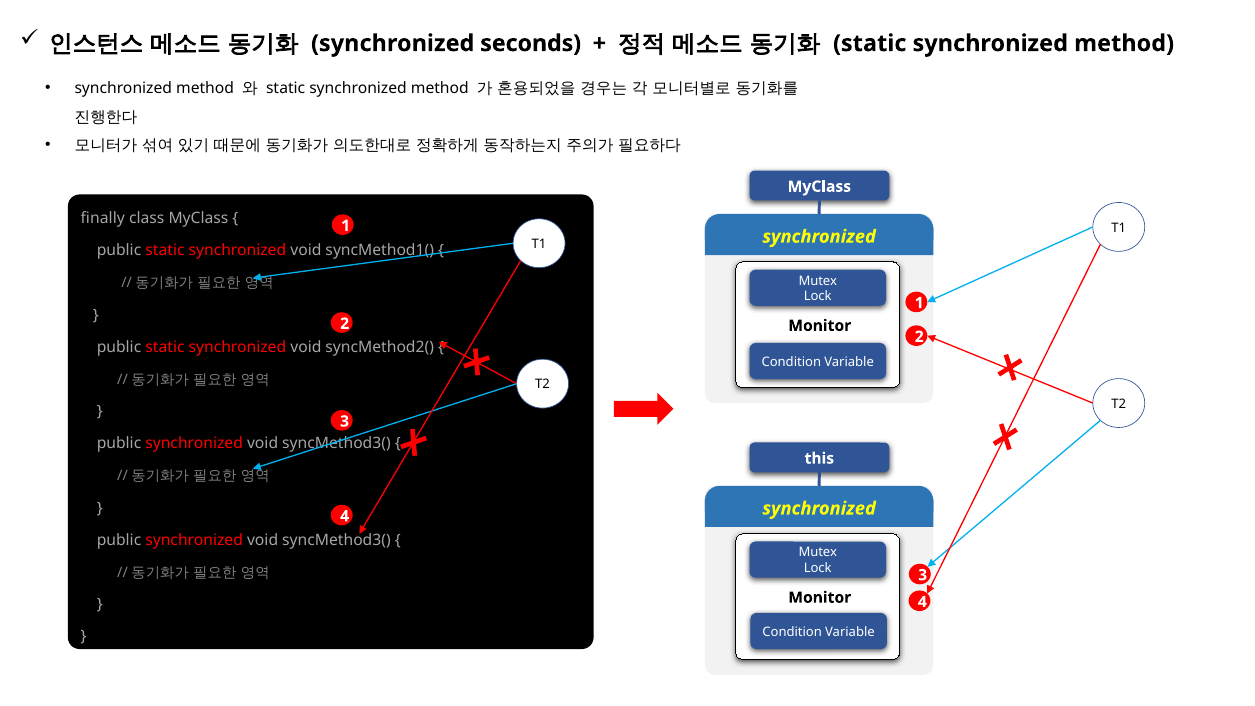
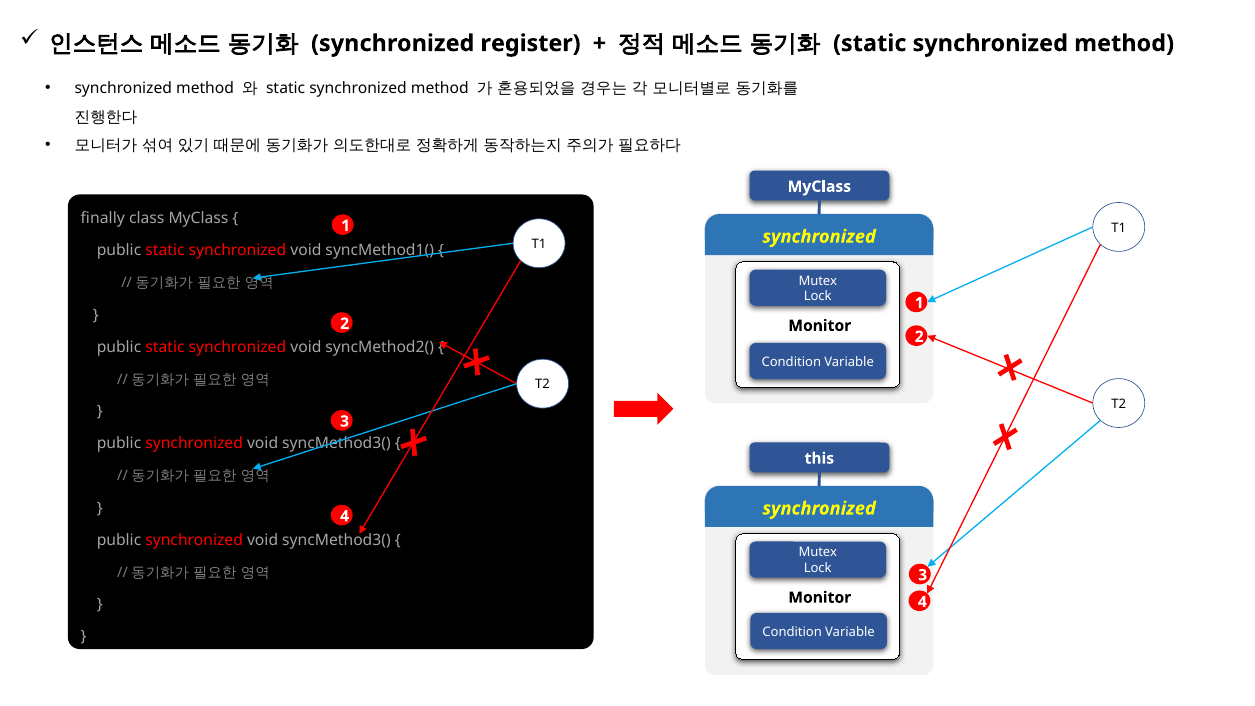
seconds: seconds -> register (531, 43)
